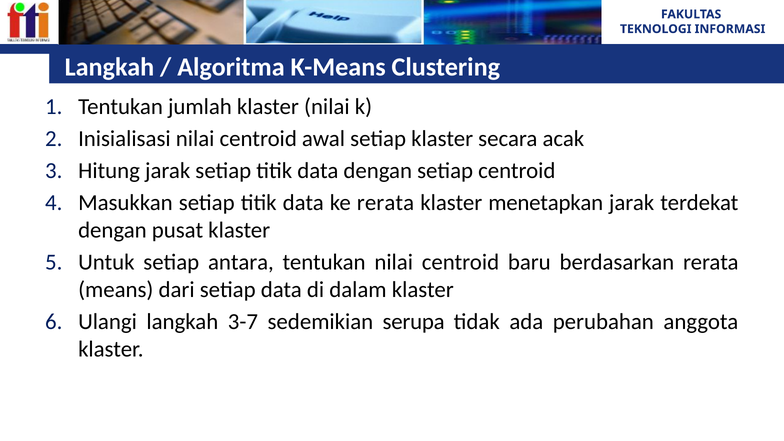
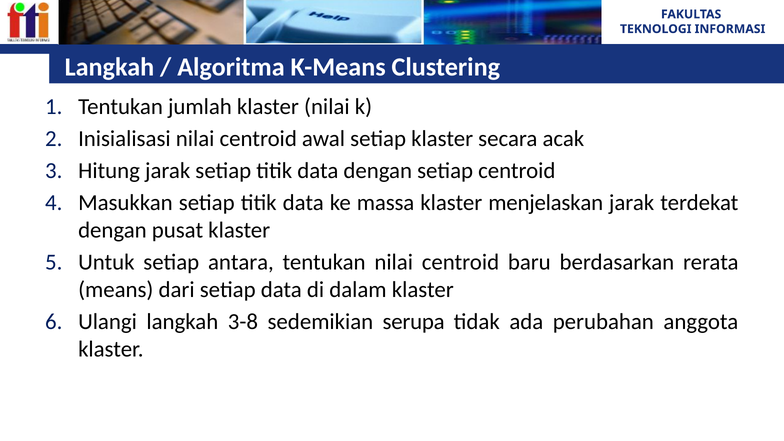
ke rerata: rerata -> massa (386, 203)
menetapkan: menetapkan -> menjelaskan (546, 203)
3-7: 3-7 -> 3-8 (243, 322)
